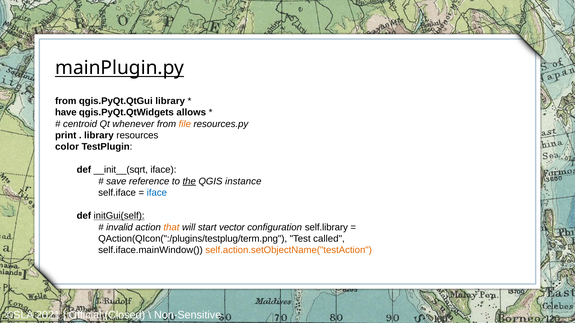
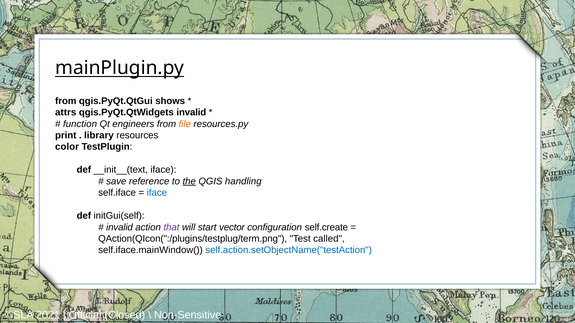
qgis.PyQt.QtGui library: library -> shows (170, 101)
have: have -> attrs (66, 113)
qgis.PyQt.QtWidgets allows: allows -> invalid (191, 113)
centroid: centroid -> function (80, 124)
whenever: whenever -> engineers (133, 124)
__init__(sqrt: __init__(sqrt -> __init__(text (121, 170)
instance: instance -> handling (243, 182)
initGui(self underline: present -> none (119, 216)
that colour: orange -> purple (171, 227)
self.library: self.library -> self.create (326, 227)
self.action.setObjectName("testAction colour: orange -> blue (289, 250)
